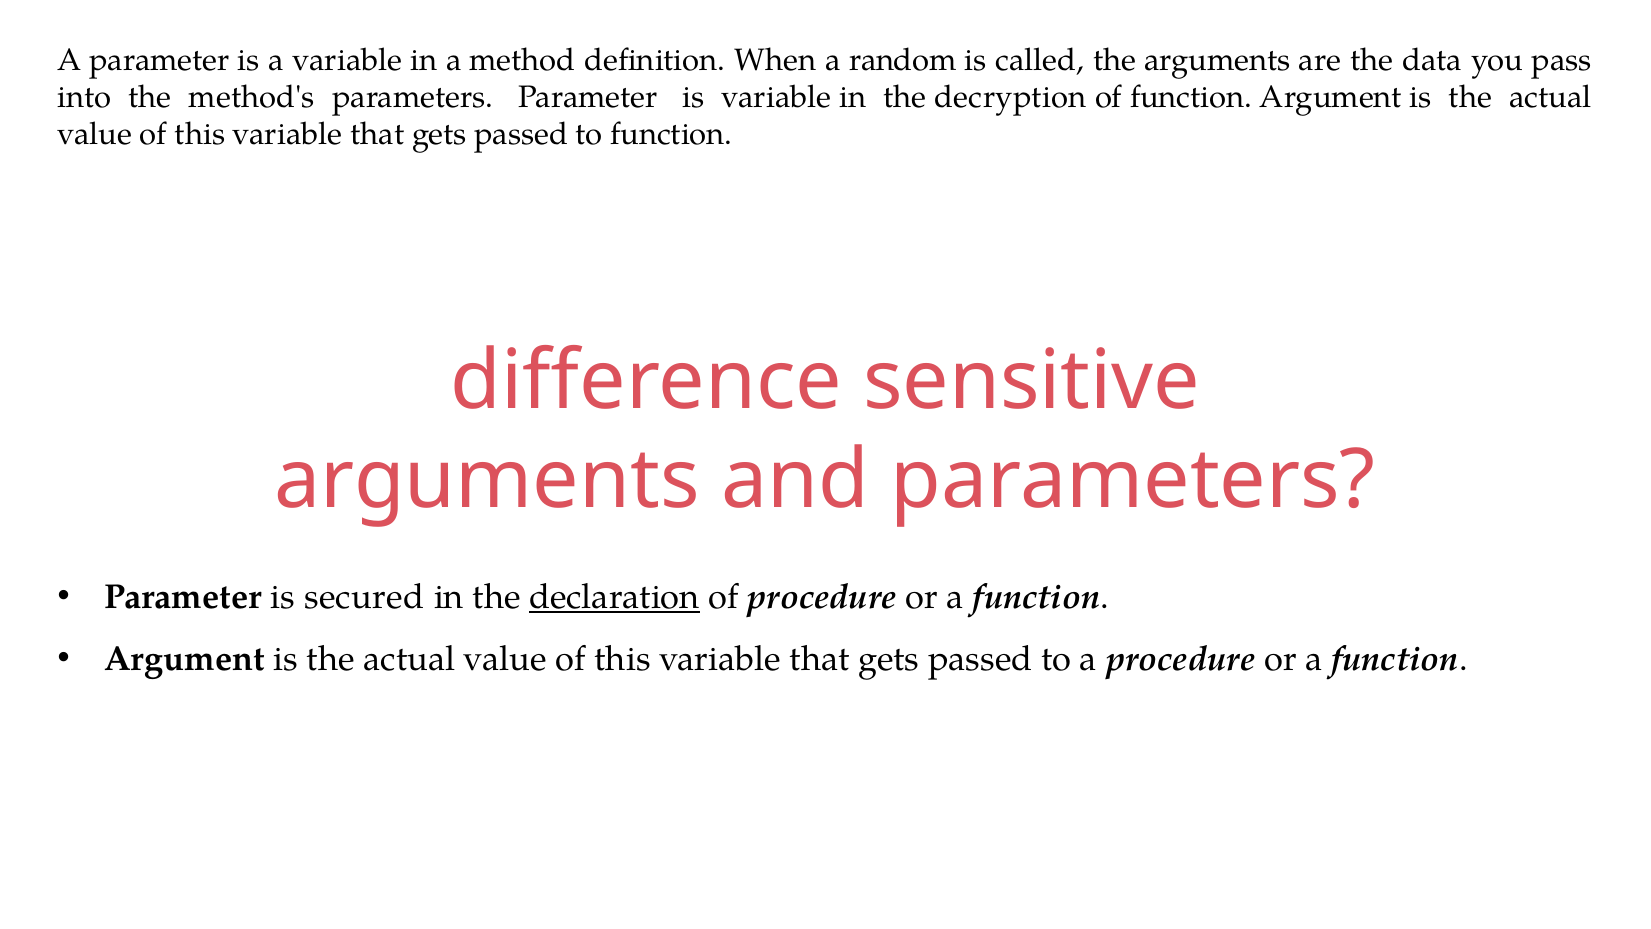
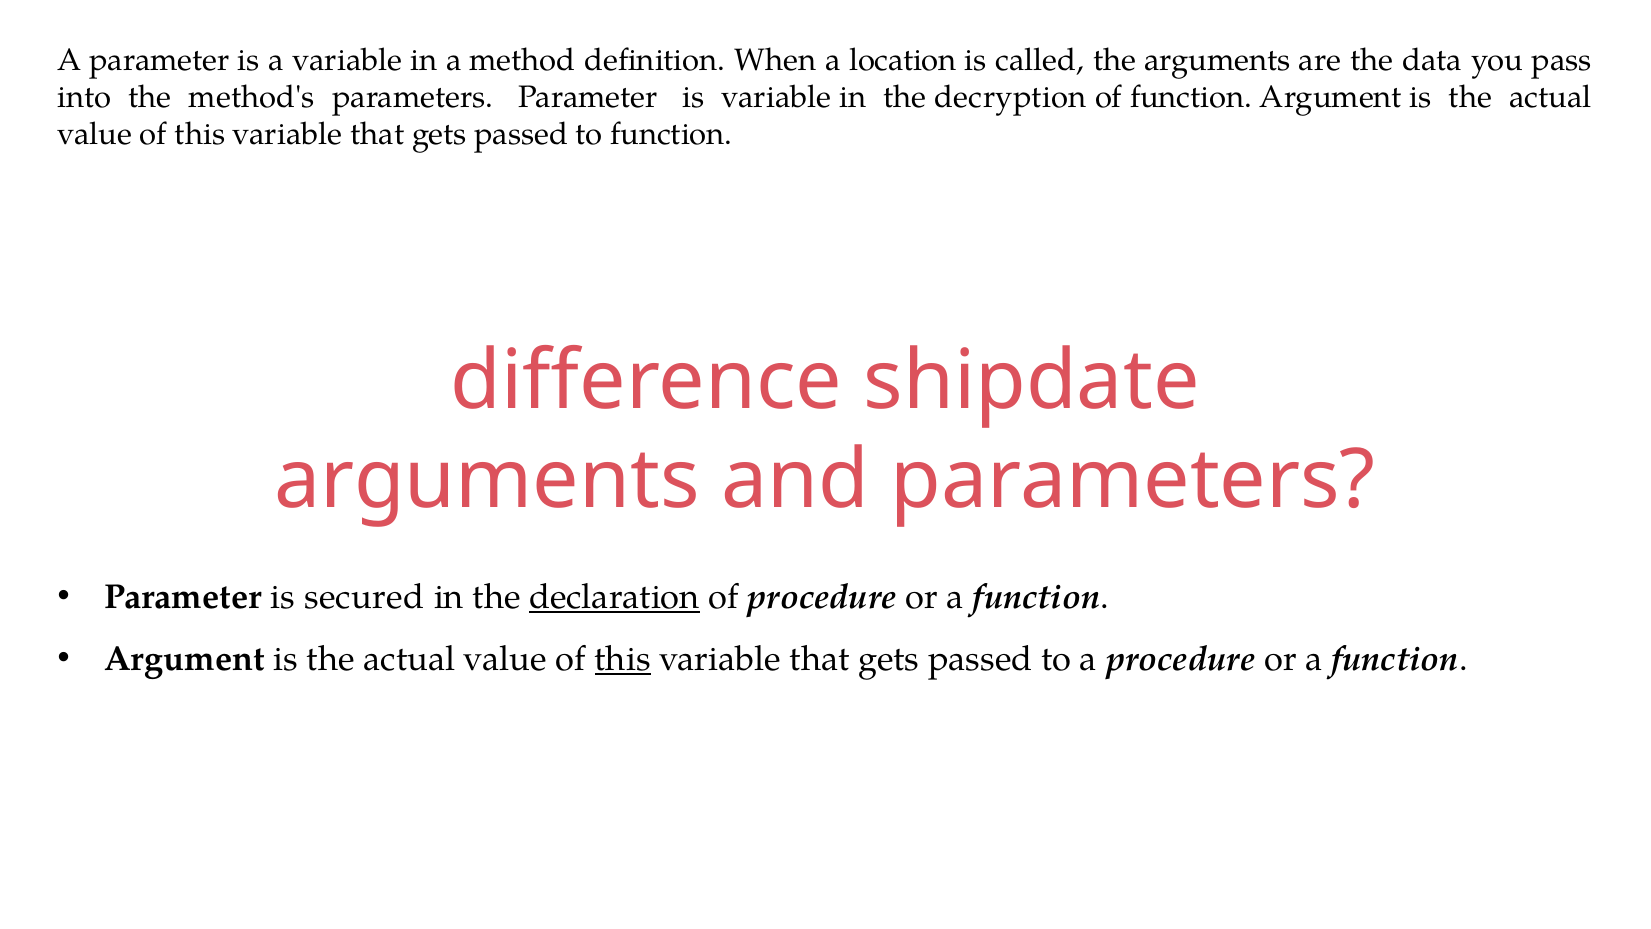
random: random -> location (903, 60)
sensitive: sensitive -> shipdate (1032, 381)
this underline: none -> present (623, 659)
